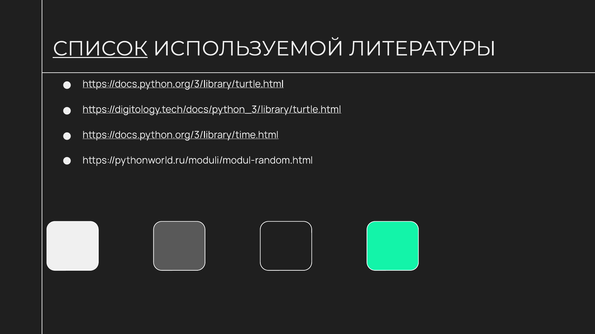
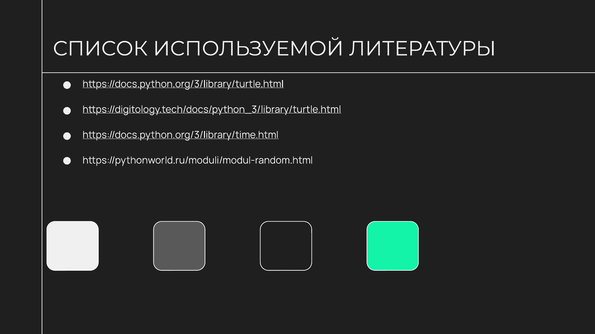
СПИСОК underline: present -> none (100, 49)
